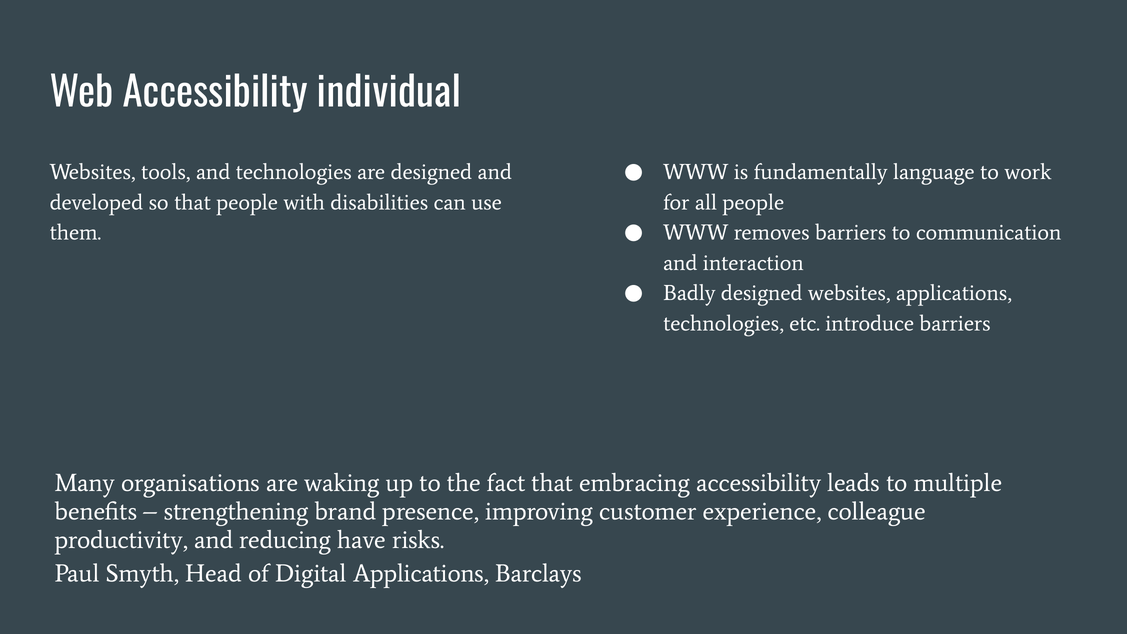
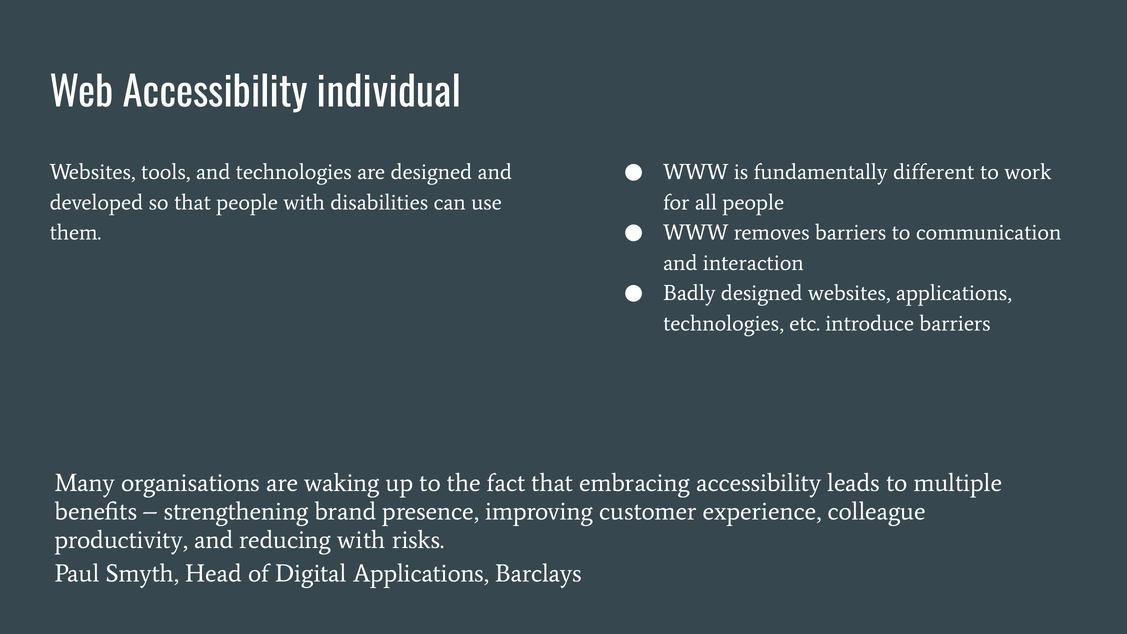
language: language -> different (934, 172)
reducing have: have -> with (361, 540)
